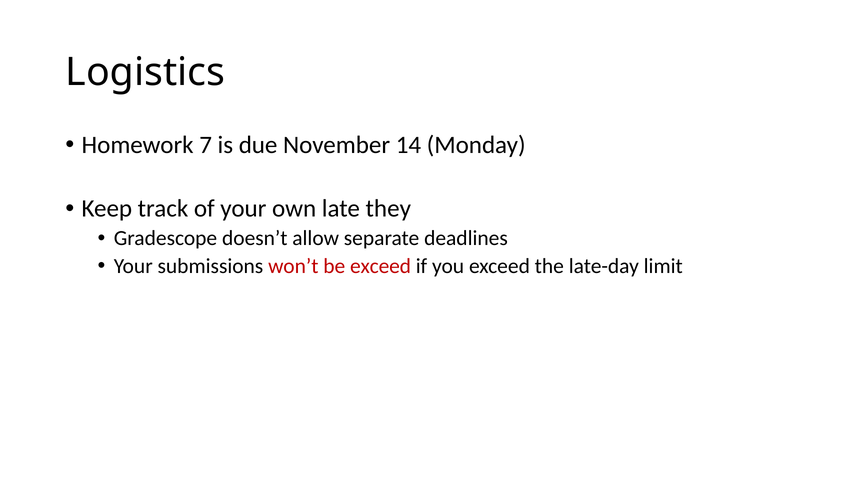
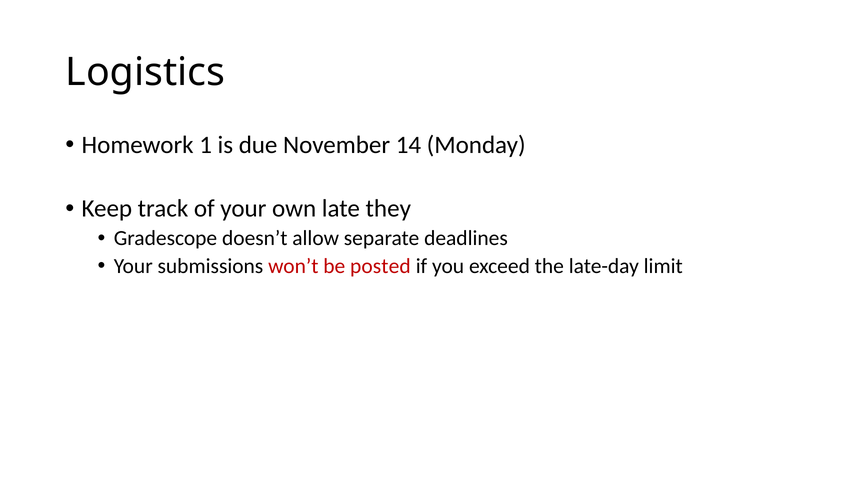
7: 7 -> 1 (206, 145)
be exceed: exceed -> posted (380, 266)
